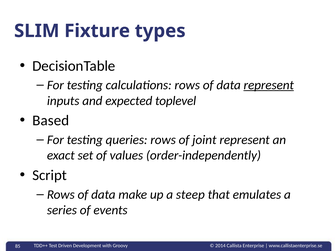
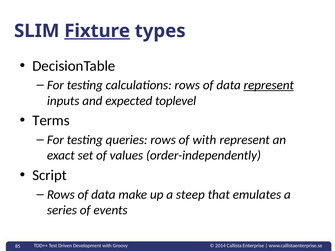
Fixture underline: none -> present (97, 31)
Based: Based -> Terms (51, 121)
of joint: joint -> with (204, 140)
